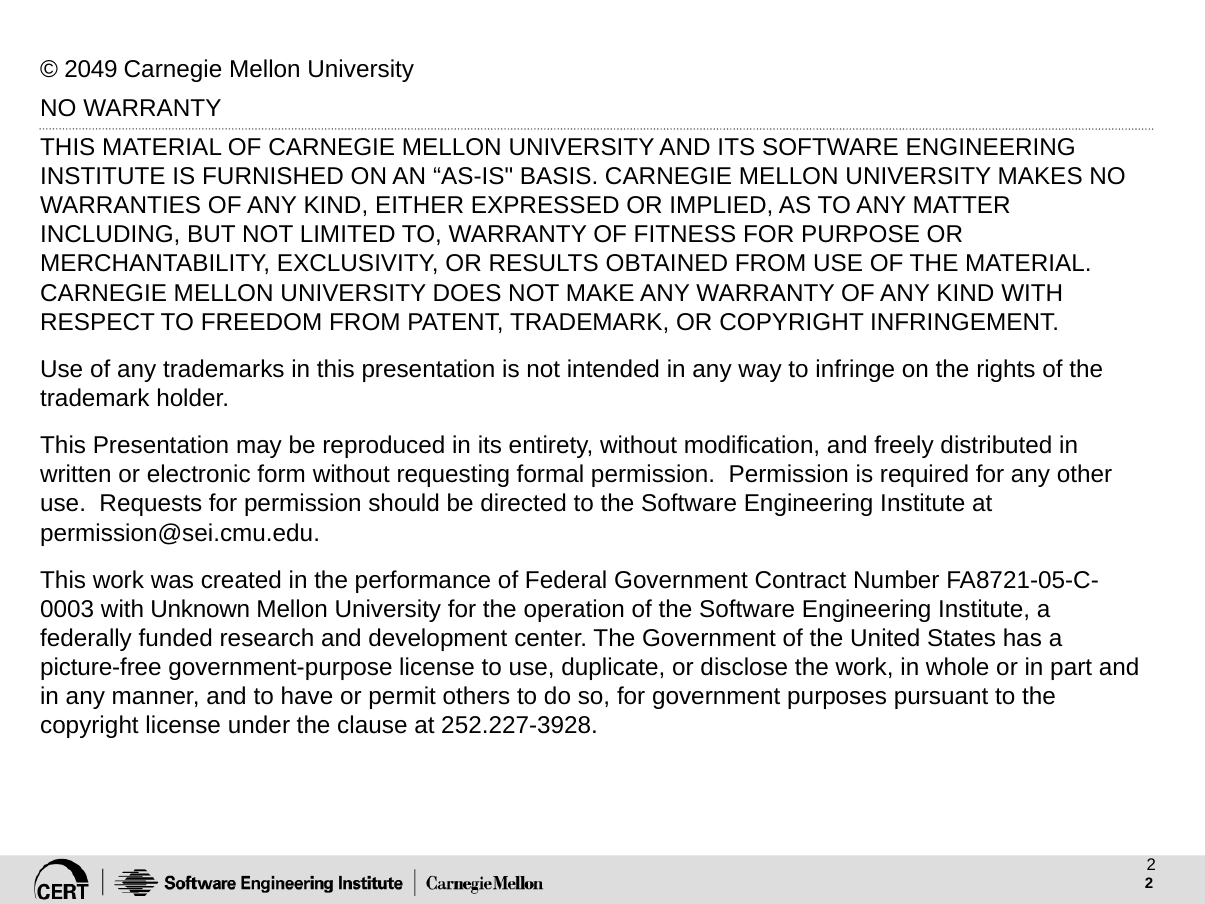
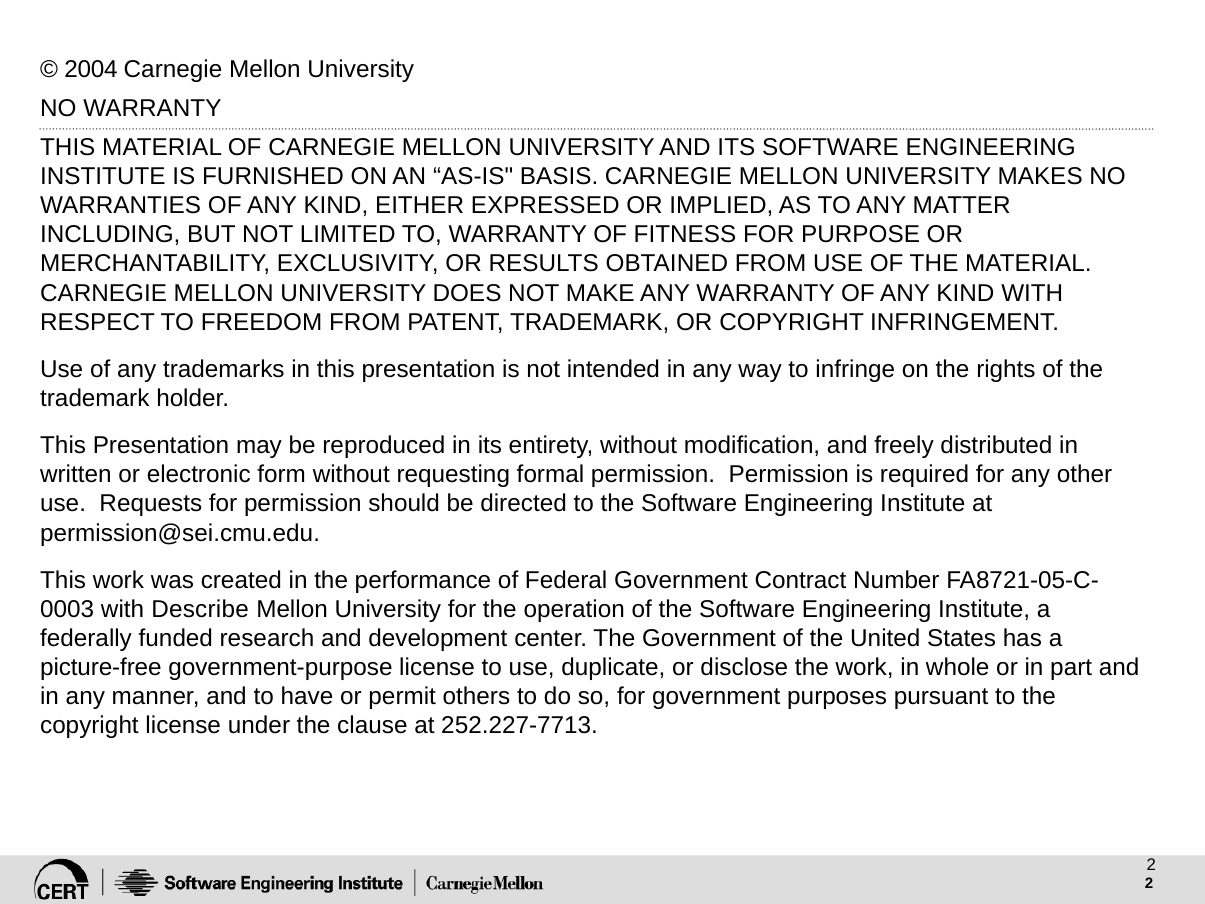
2049: 2049 -> 2004 (91, 69)
Unknown: Unknown -> Describe (200, 609)
252.227-3928: 252.227-3928 -> 252.227-7713 (520, 726)
